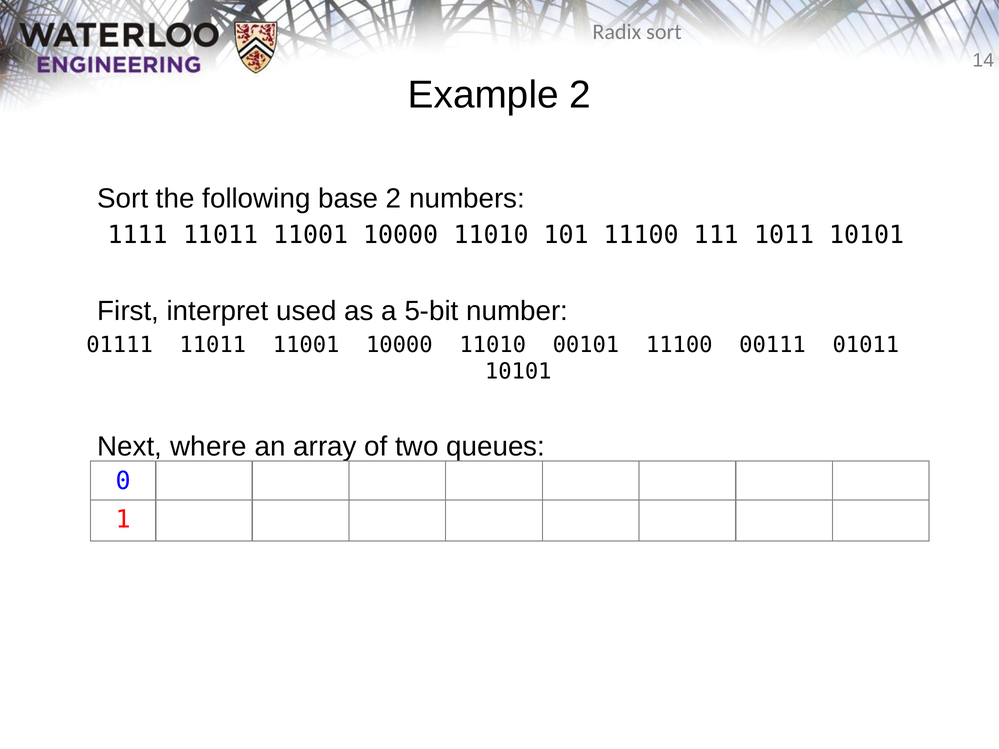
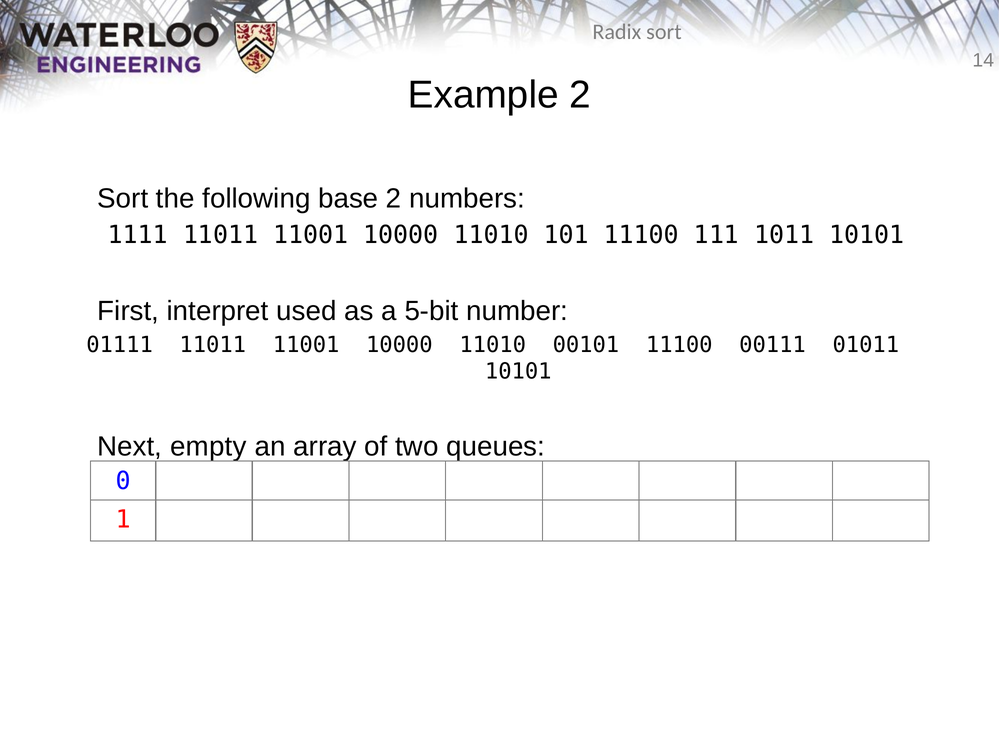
where: where -> empty (208, 447)
